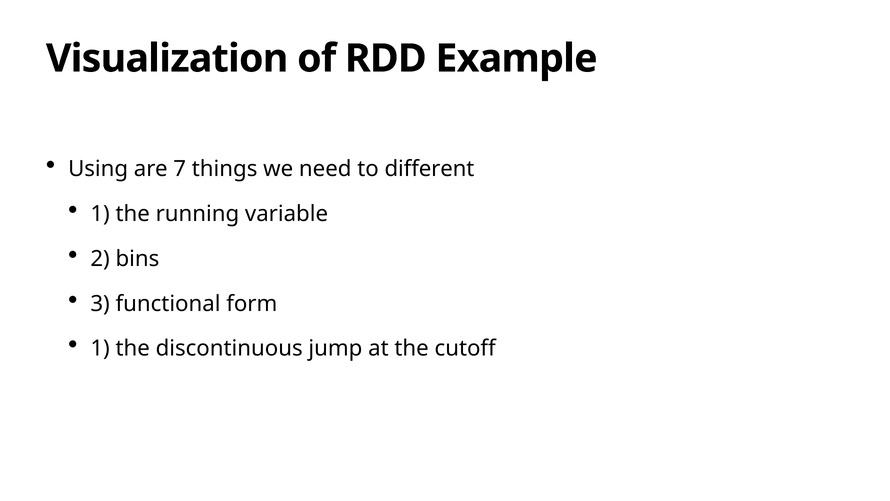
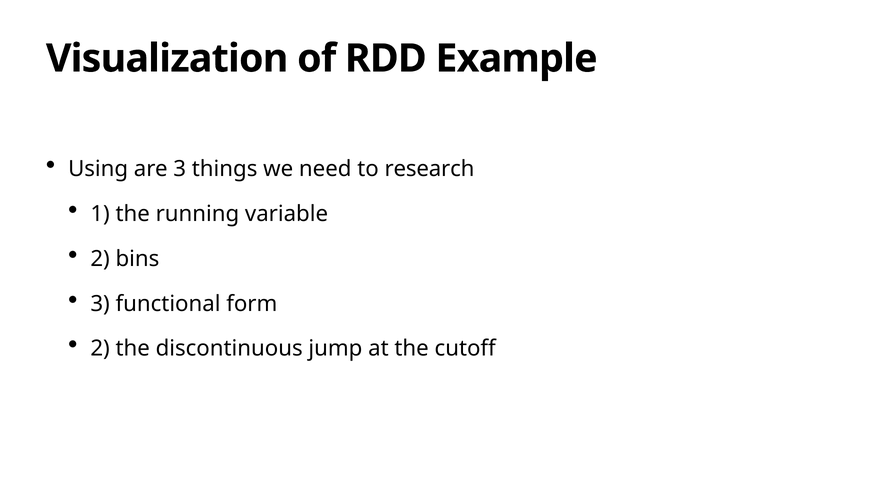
are 7: 7 -> 3 (180, 169)
different: different -> research (429, 169)
1: 1 -> 2 (100, 348)
